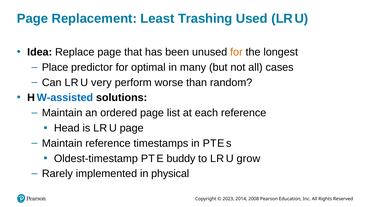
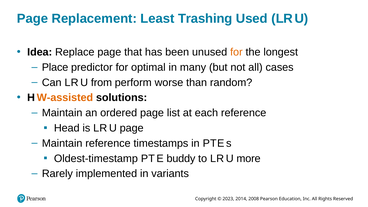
very: very -> from (101, 83)
W-assisted colour: blue -> orange (65, 98)
grow: grow -> more (249, 158)
physical: physical -> variants (170, 174)
